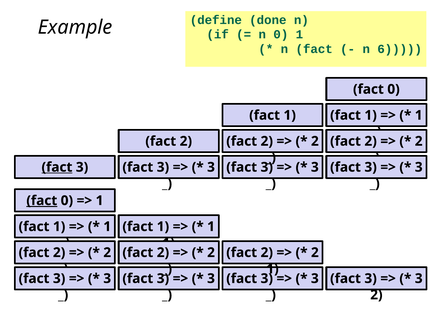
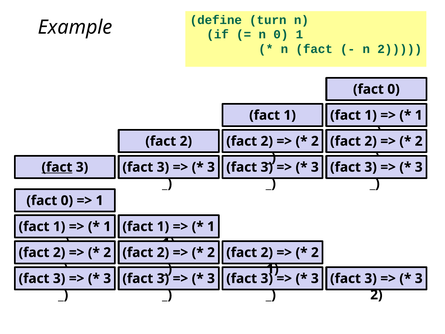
done: done -> turn (268, 20)
n 6: 6 -> 2 (400, 49)
fact underline: present -> none (42, 200)
